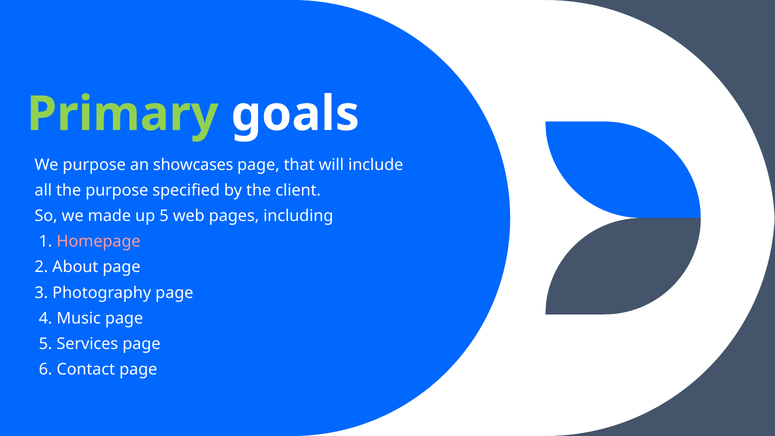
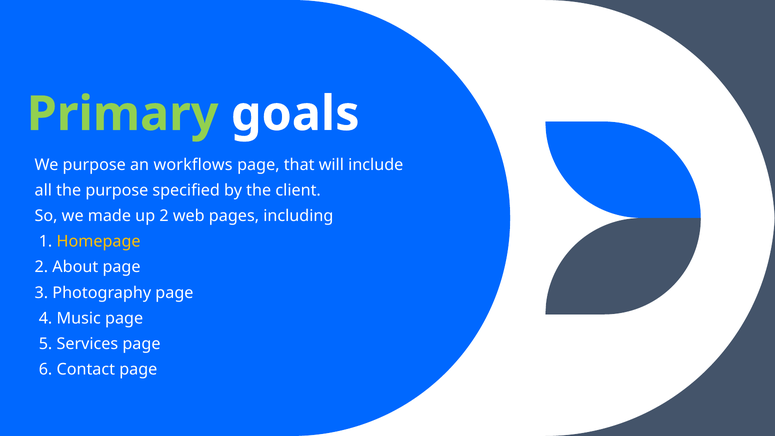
showcases: showcases -> workflows (193, 165)
up 5: 5 -> 2 (164, 216)
Homepage colour: pink -> yellow (99, 242)
